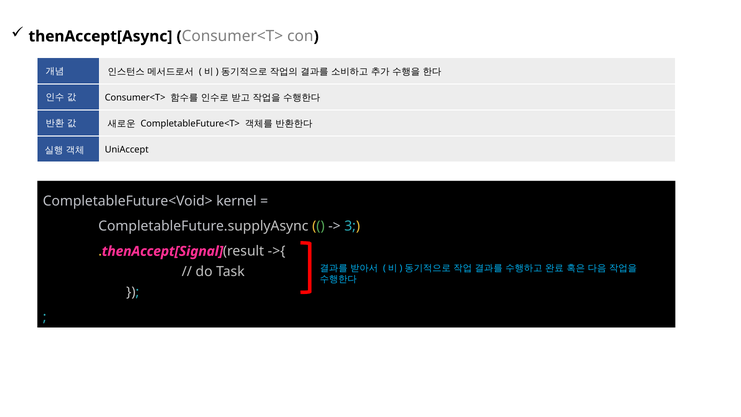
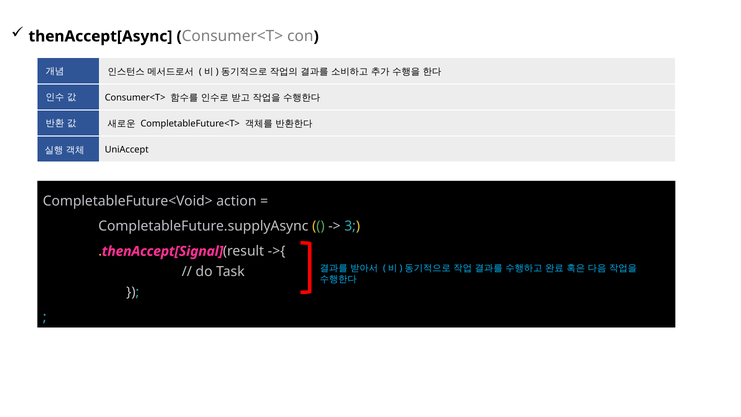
kernel: kernel -> action (236, 201)
